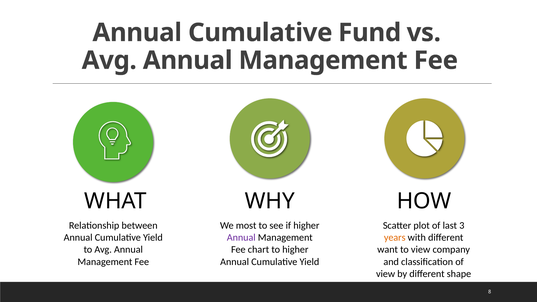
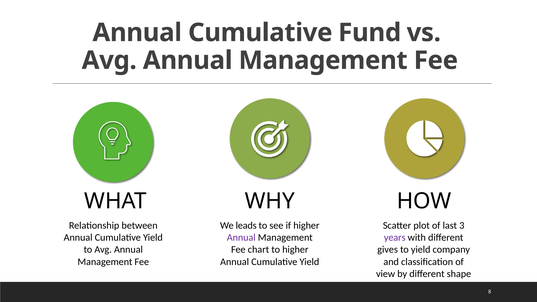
most: most -> leads (246, 226)
years colour: orange -> purple (395, 238)
want: want -> gives (388, 250)
to view: view -> yield (421, 250)
